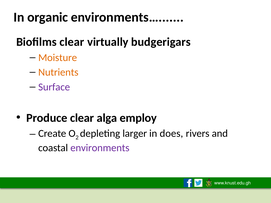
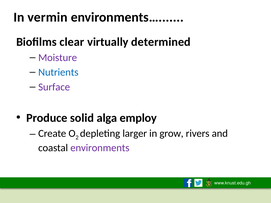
organic: organic -> vermin (48, 17)
budgerigars: budgerigars -> determined (161, 42)
Moisture colour: orange -> purple (58, 58)
Nutrients colour: orange -> blue (58, 72)
Produce clear: clear -> solid (82, 118)
does: does -> grow (172, 134)
